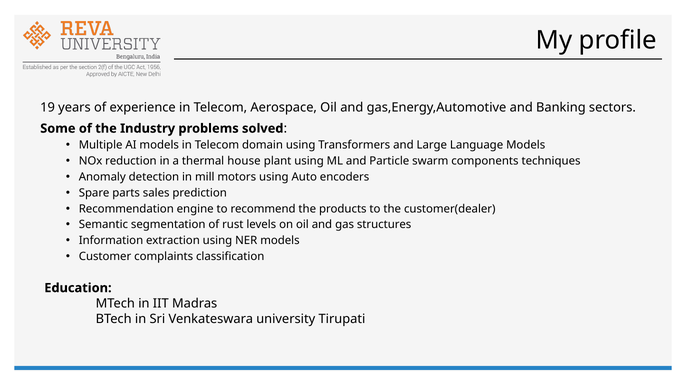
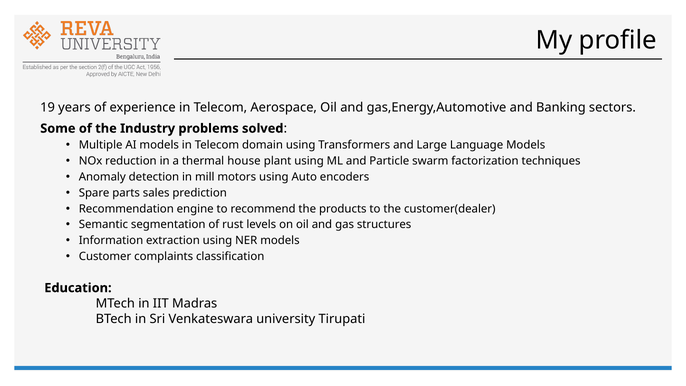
components: components -> factorization (485, 161)
